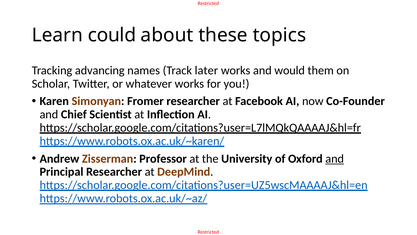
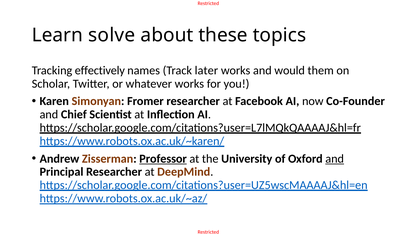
could: could -> solve (112, 35)
advancing: advancing -> effectively (100, 70)
Professor underline: none -> present (163, 158)
